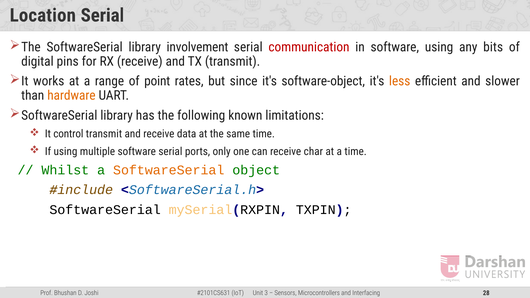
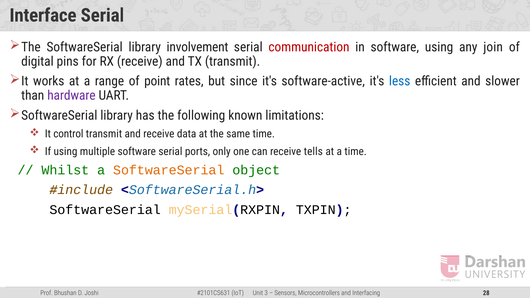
Location: Location -> Interface (43, 15)
bits: bits -> join (493, 47)
software-object: software-object -> software-active (323, 81)
less colour: orange -> blue (400, 81)
hardware colour: orange -> purple (71, 96)
char: char -> tells (313, 152)
